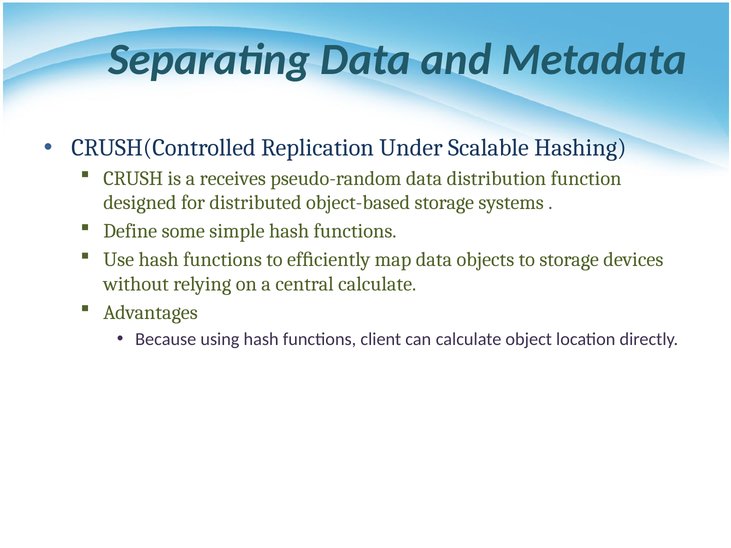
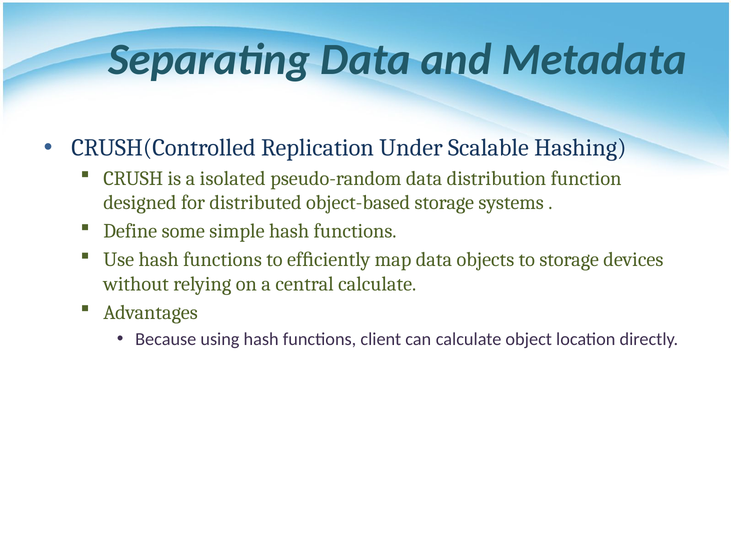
receives: receives -> isolated (233, 178)
